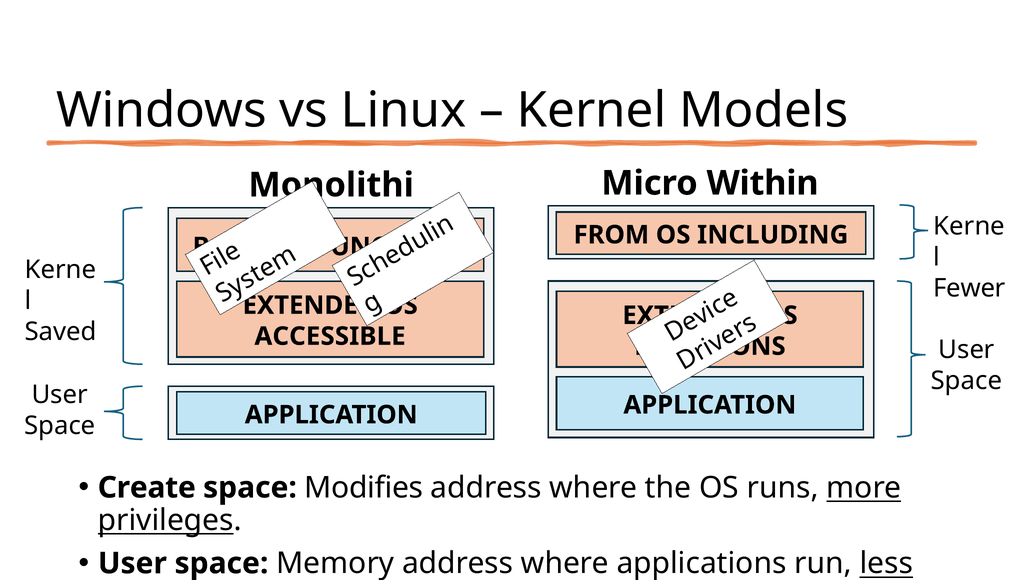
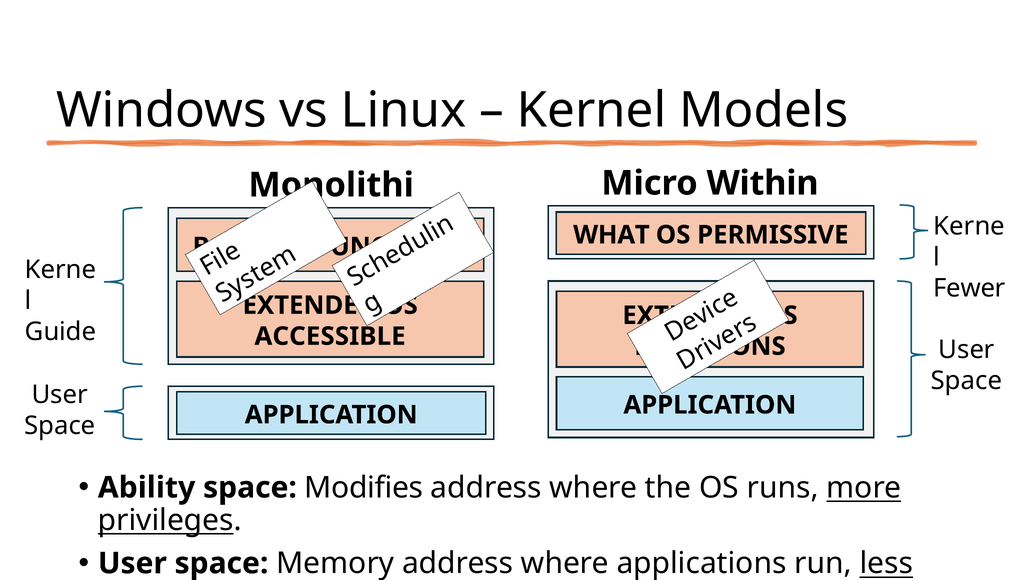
FROM: FROM -> WHAT (611, 235)
INCLUDING: INCLUDING -> PERMISSIVE (773, 235)
Saved: Saved -> Guide (61, 331)
Create: Create -> Ability (147, 487)
